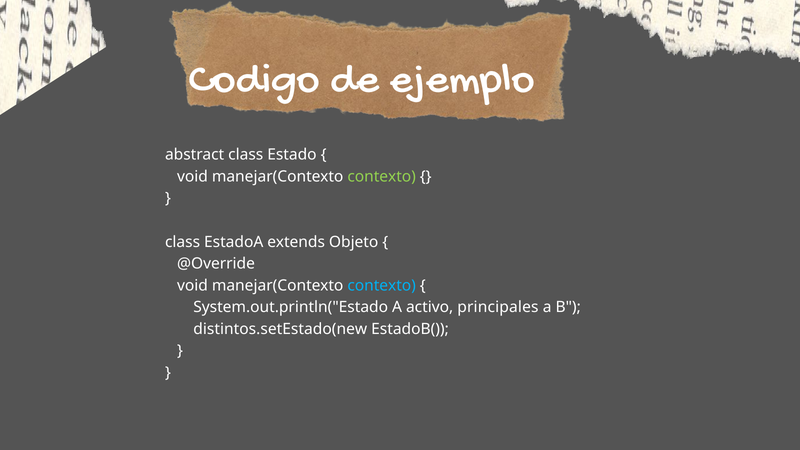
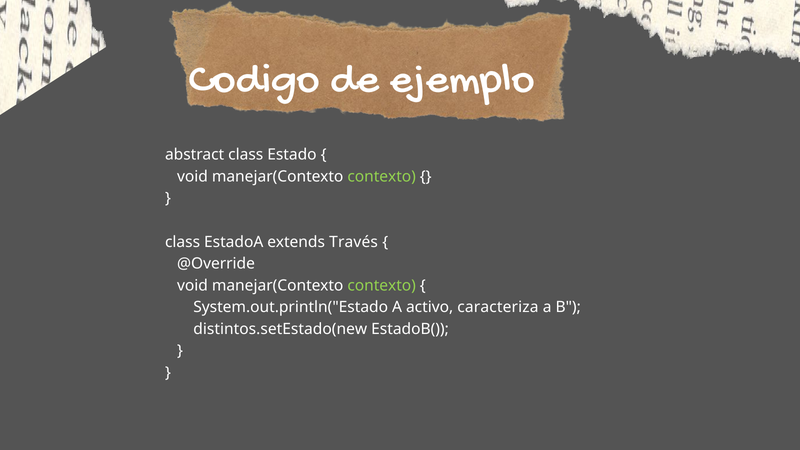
Objeto: Objeto -> Través (354, 242)
contexto colour: light blue -> light green (382, 285)
principales: principales -> caracteriza (498, 307)
